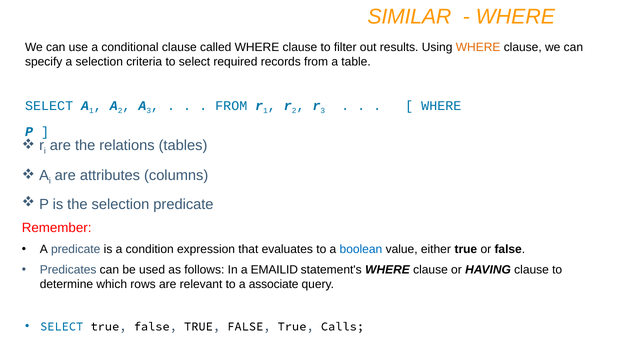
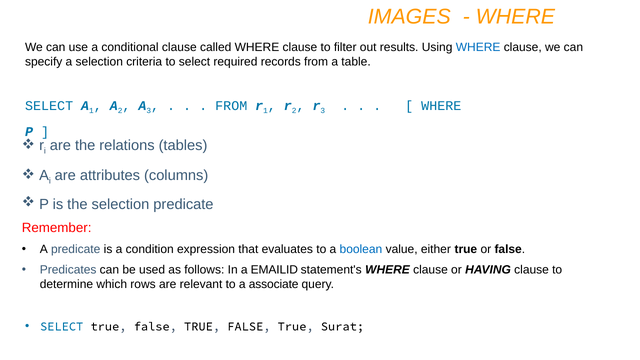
SIMILAR: SIMILAR -> IMAGES (409, 17)
WHERE colour: orange -> blue (478, 47)
Calls: Calls -> Surat (342, 326)
